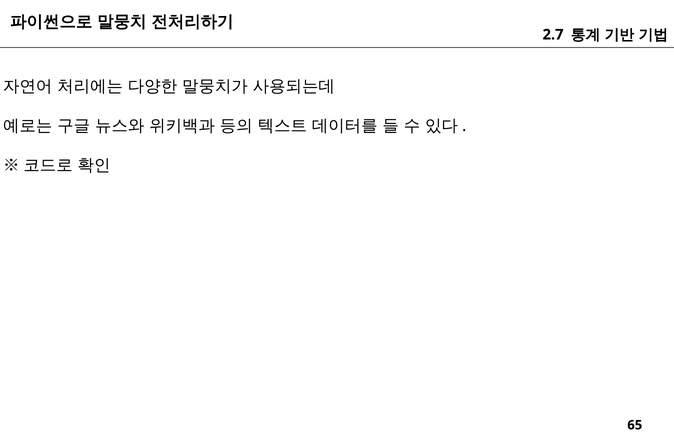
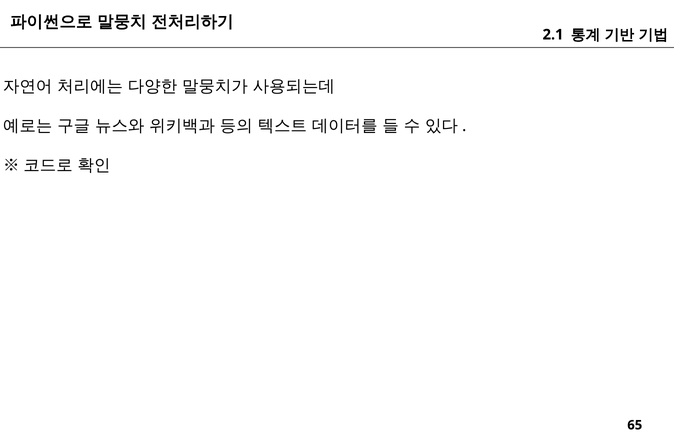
2.7: 2.7 -> 2.1 (553, 35)
